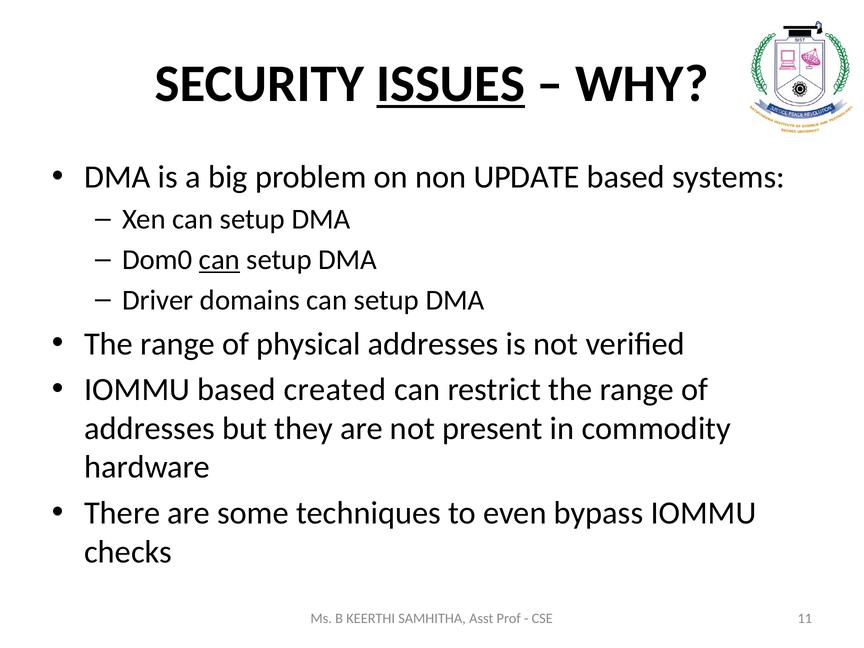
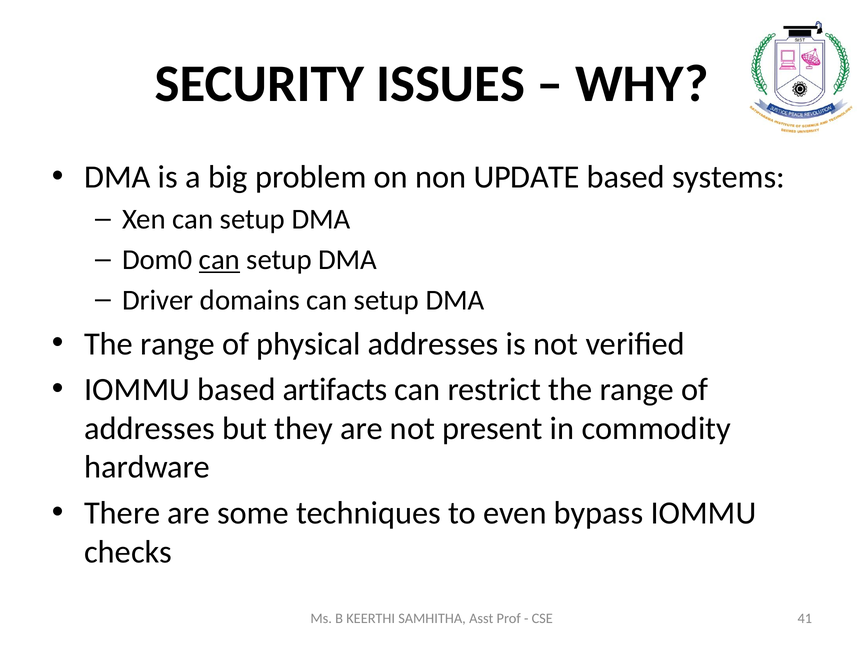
ISSUES underline: present -> none (451, 84)
created: created -> artifacts (335, 389)
11: 11 -> 41 (805, 619)
